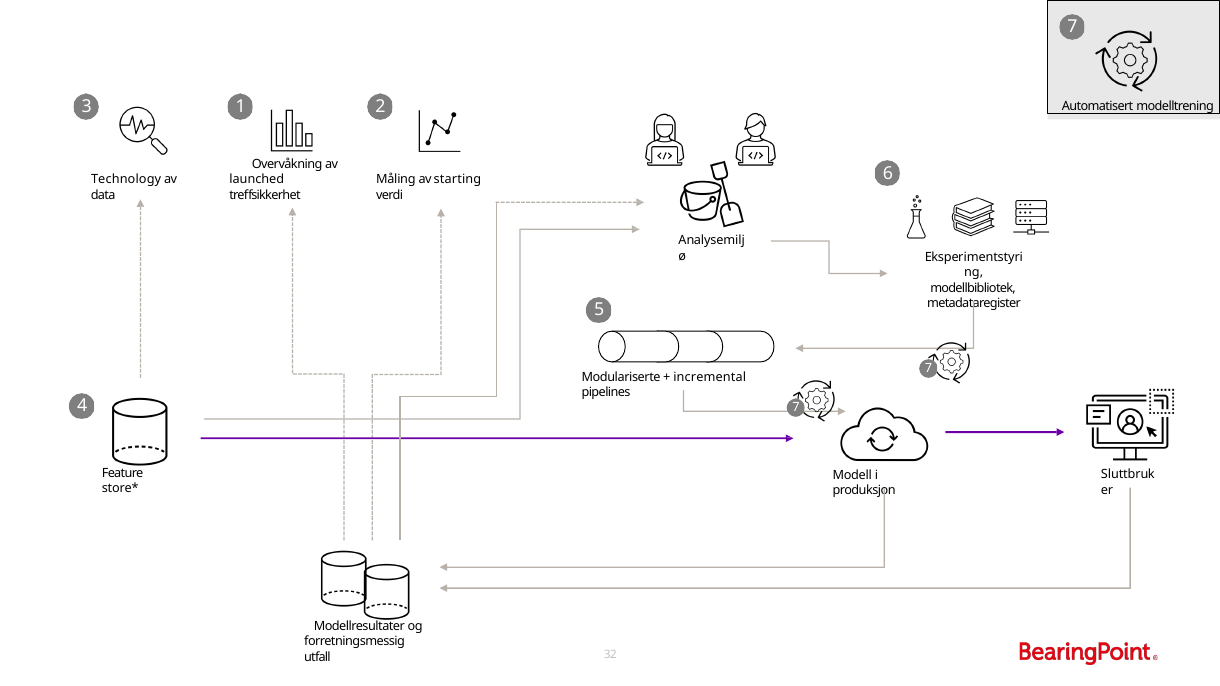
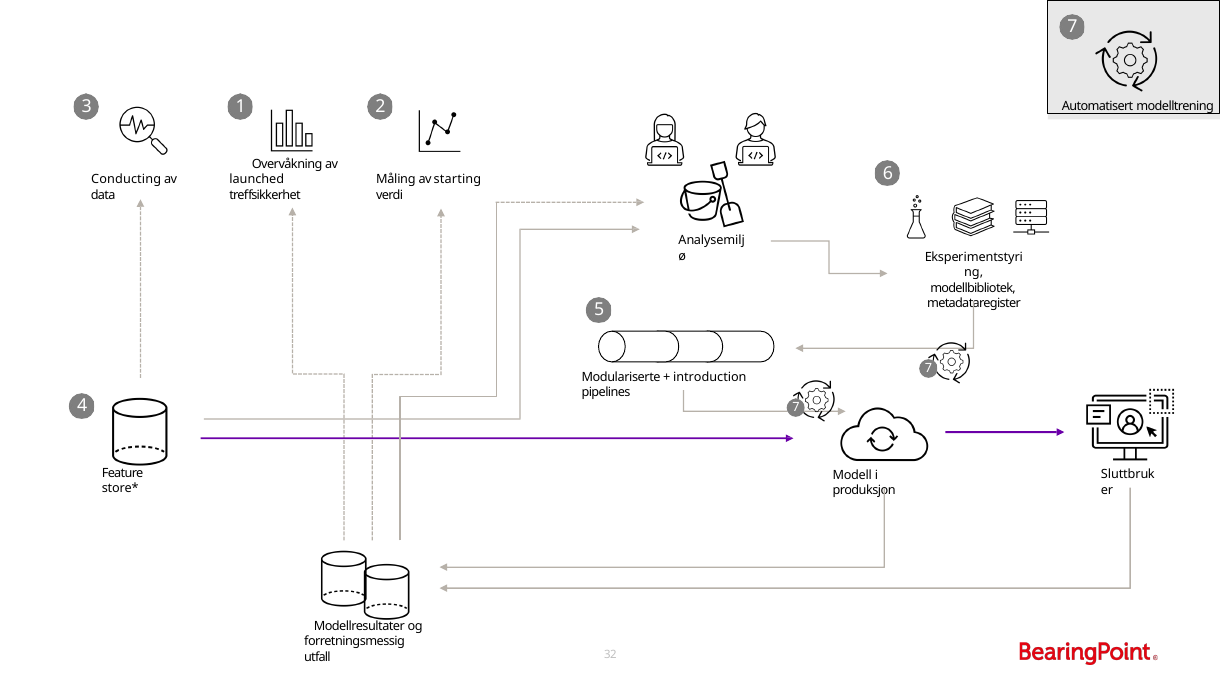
Technology: Technology -> Conducting (126, 180)
incremental: incremental -> introduction (710, 377)
